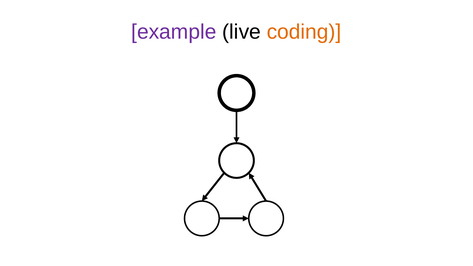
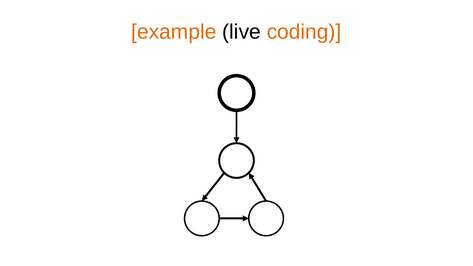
example colour: purple -> orange (174, 32)
